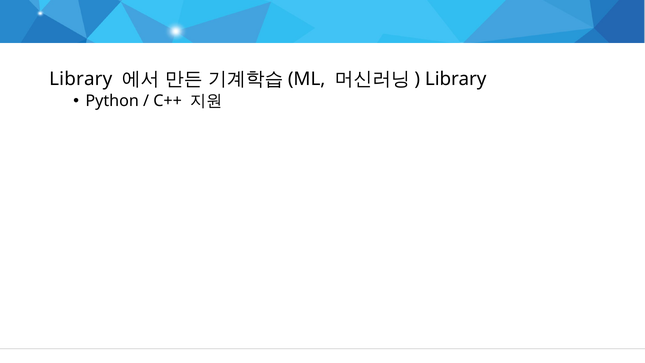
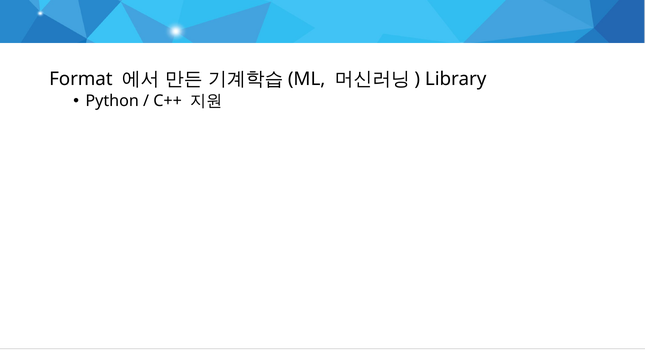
Library: Library -> Format (81, 79)
